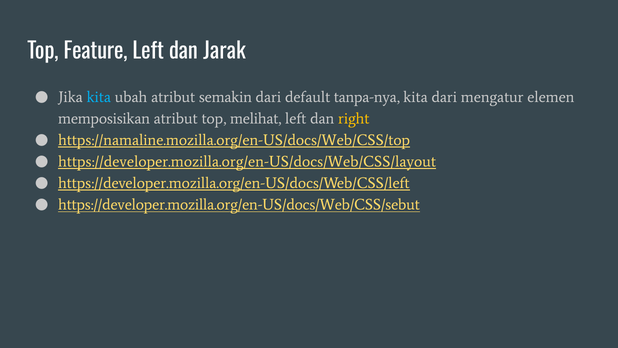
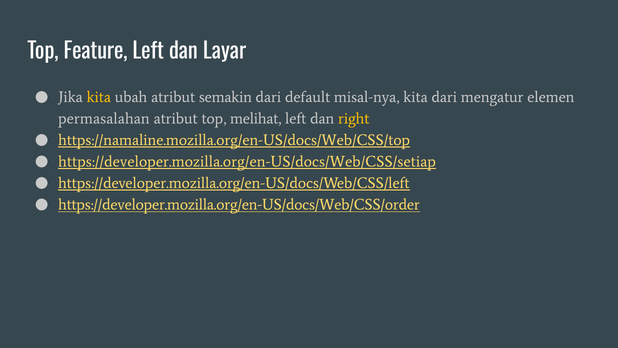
Jarak: Jarak -> Layar (225, 51)
kita colour: light blue -> yellow (99, 97)
tanpa-nya: tanpa-nya -> misal-nya (367, 97)
memposisikan: memposisikan -> permasalahan (104, 119)
https://developer.mozilla.org/en-US/docs/Web/CSS/layout: https://developer.mozilla.org/en-US/docs/Web/CSS/layout -> https://developer.mozilla.org/en-US/docs/Web/CSS/setiap (247, 161)
https://developer.mozilla.org/en-US/docs/Web/CSS/sebut: https://developer.mozilla.org/en-US/docs/Web/CSS/sebut -> https://developer.mozilla.org/en-US/docs/Web/CSS/order (239, 204)
